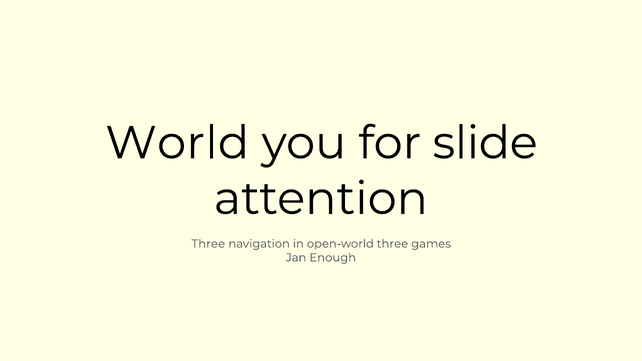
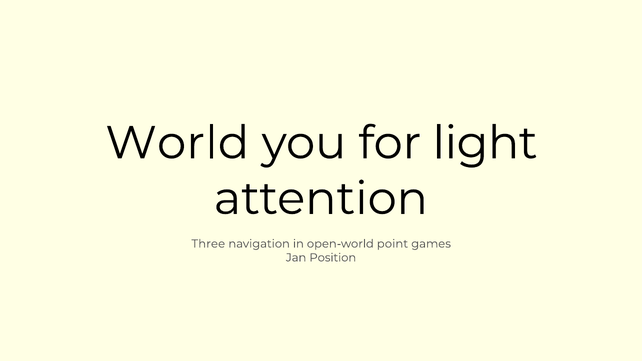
slide: slide -> light (485, 143)
open-world three: three -> point (392, 244)
Enough: Enough -> Position (333, 258)
